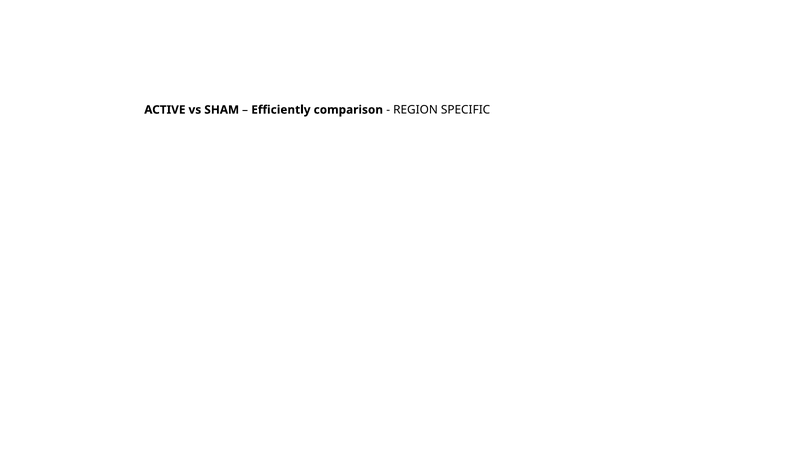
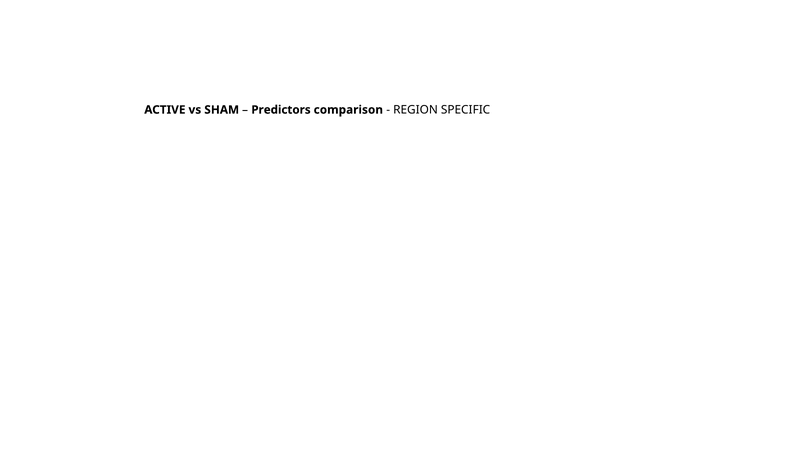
Efficiently: Efficiently -> Predictors (281, 110)
